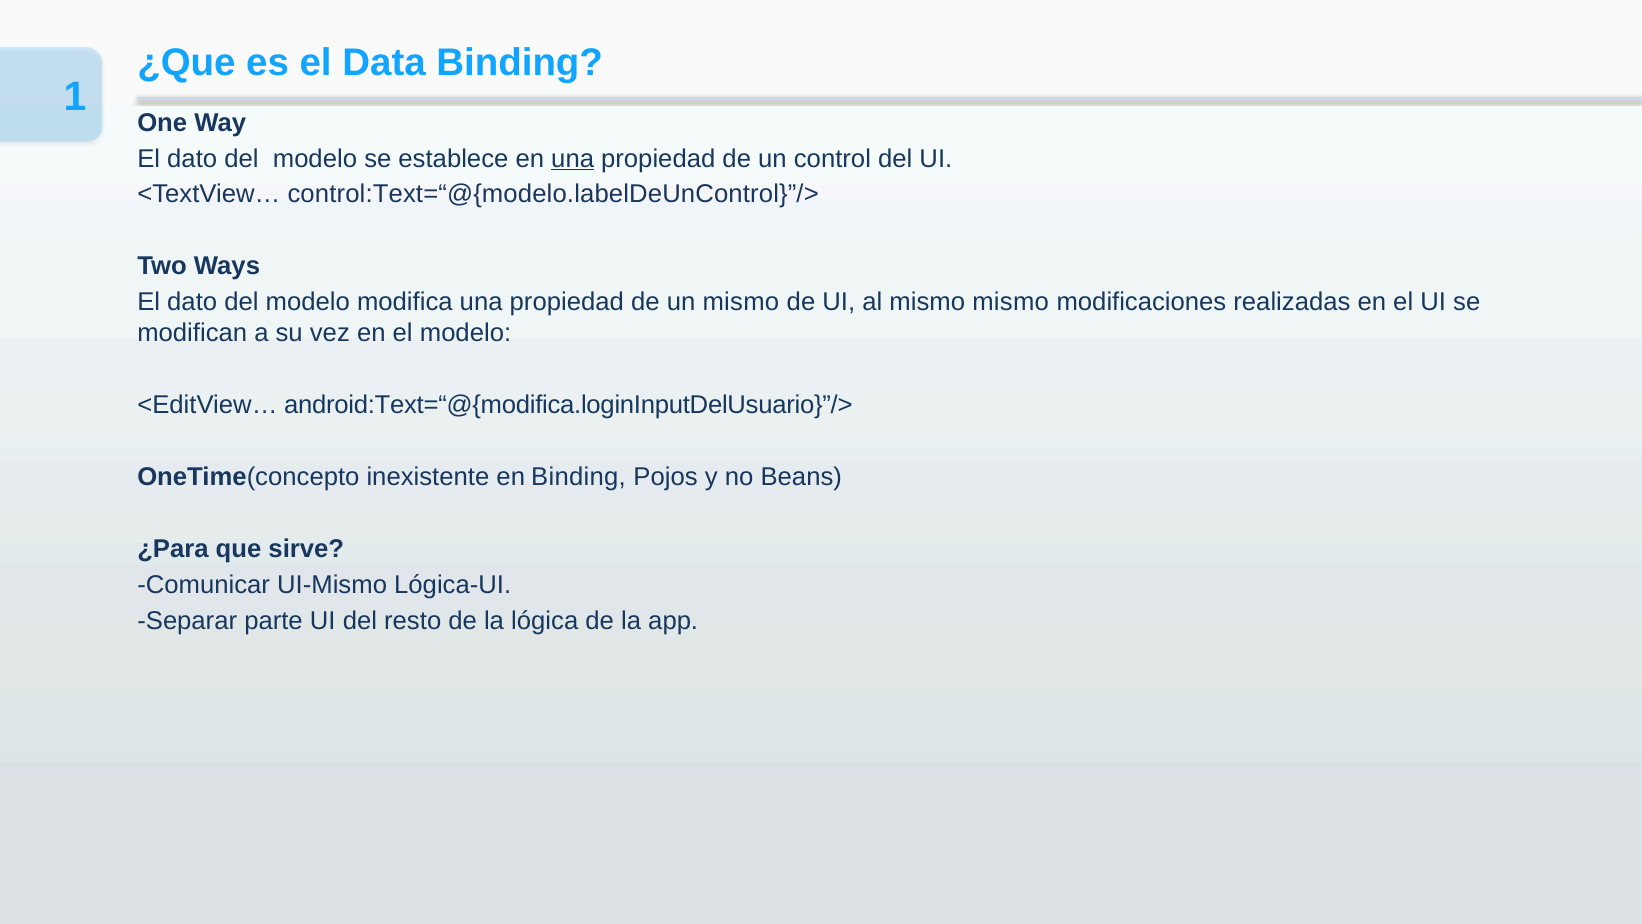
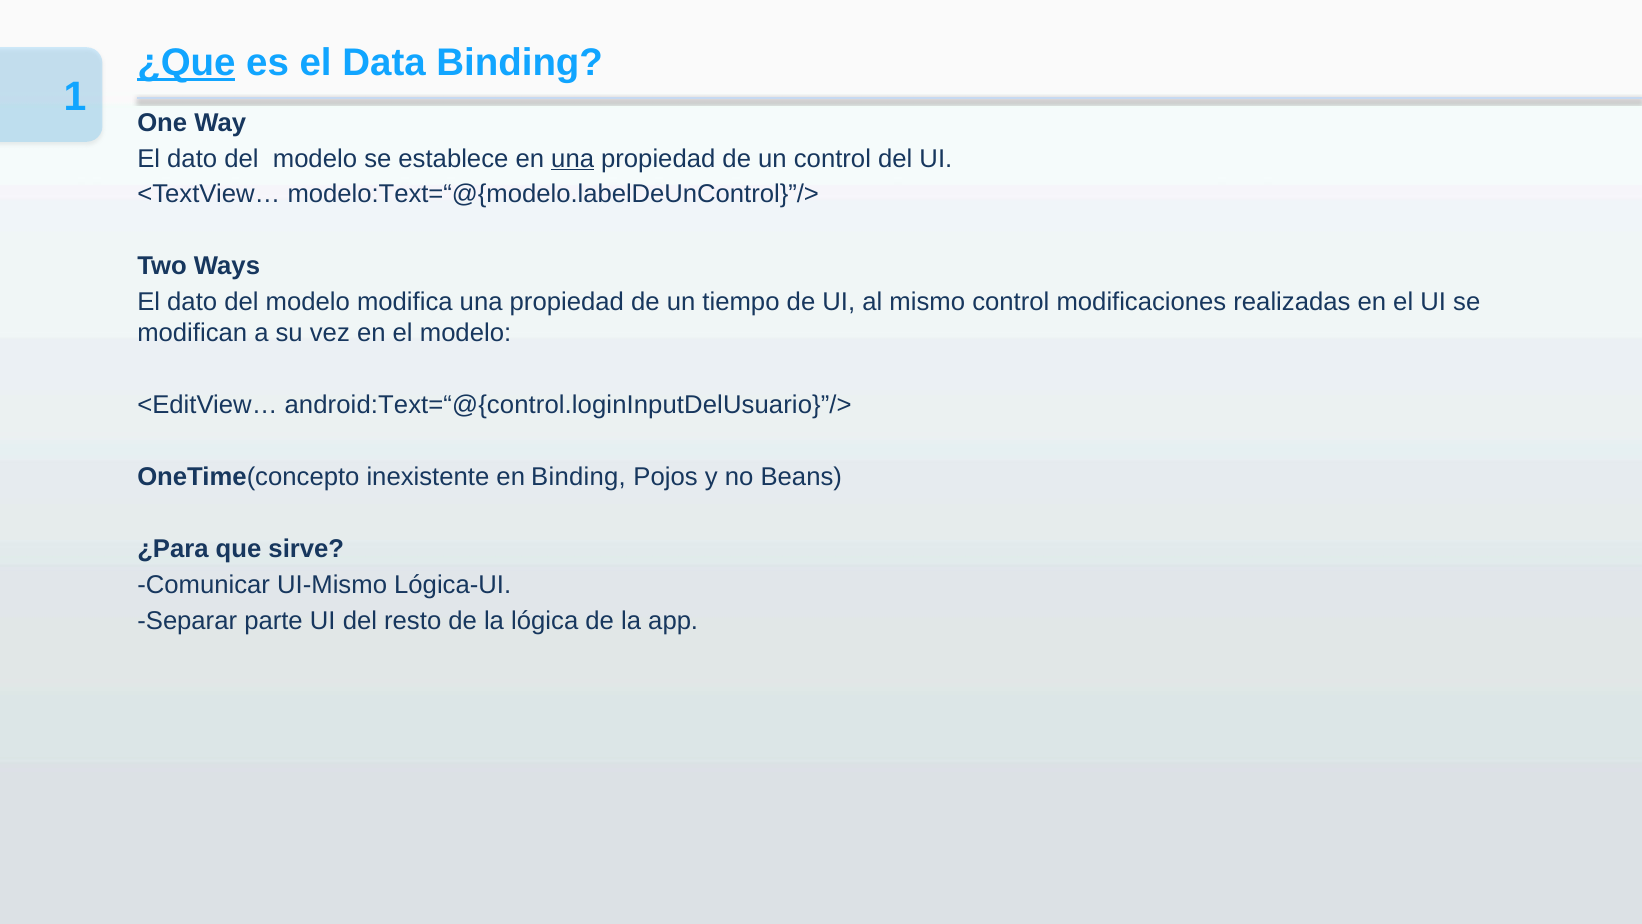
¿Que underline: none -> present (186, 63)
control:Text=“@{modelo.labelDeUnControl}”/>: control:Text=“@{modelo.labelDeUnControl}”/> -> modelo:Text=“@{modelo.labelDeUnControl}”/> (553, 194)
un mismo: mismo -> tiempo (741, 302)
mismo mismo: mismo -> control (1011, 302)
android:Text=“@{modifica.loginInputDelUsuario}”/>: android:Text=“@{modifica.loginInputDelUsuario}”/> -> android:Text=“@{control.loginInputDelUsuario}”/> (568, 405)
